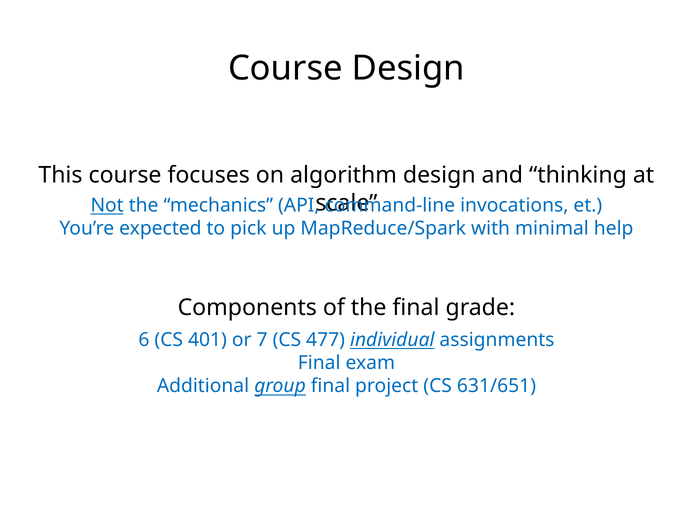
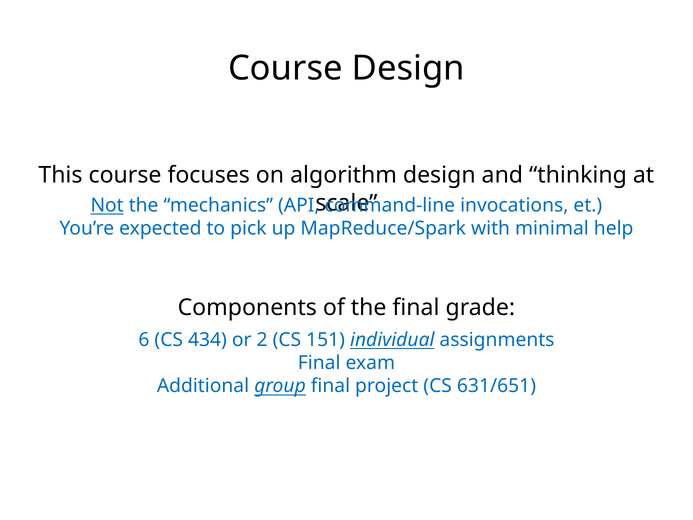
401: 401 -> 434 (207, 340)
7: 7 -> 2 (262, 340)
477: 477 -> 151 (326, 340)
